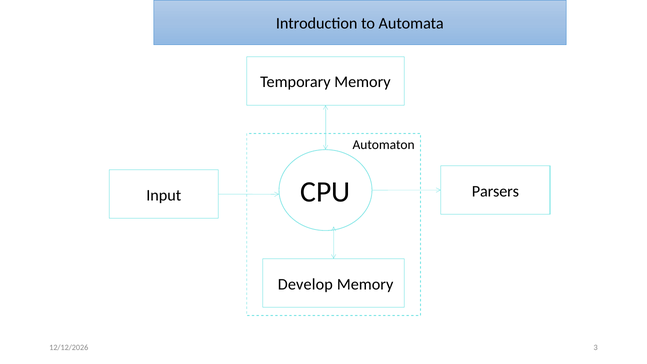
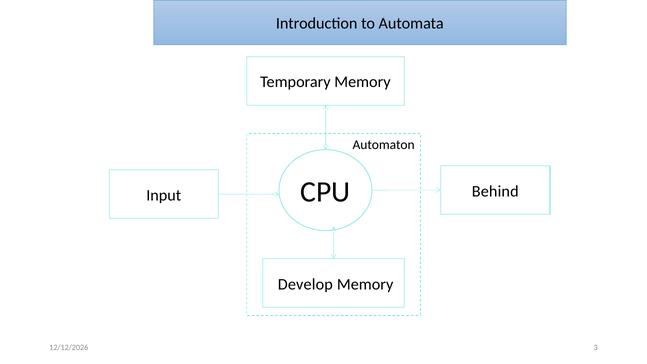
Parsers: Parsers -> Behind (495, 191)
